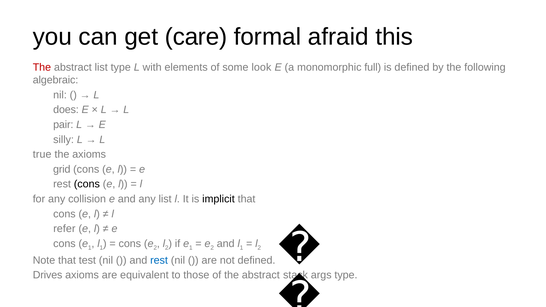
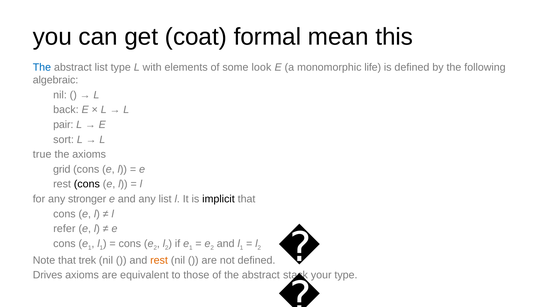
care: care -> coat (196, 37)
afraid: afraid -> mean (338, 37)
The colour: red -> blue (42, 67)
full: full -> life (373, 67)
does: does -> back (66, 110)
silly: silly -> sort (64, 140)
collision: collision -> stronger (87, 199)
test: test -> trek (87, 260)
rest colour: blue -> orange (159, 260)
args: args -> your (321, 275)
